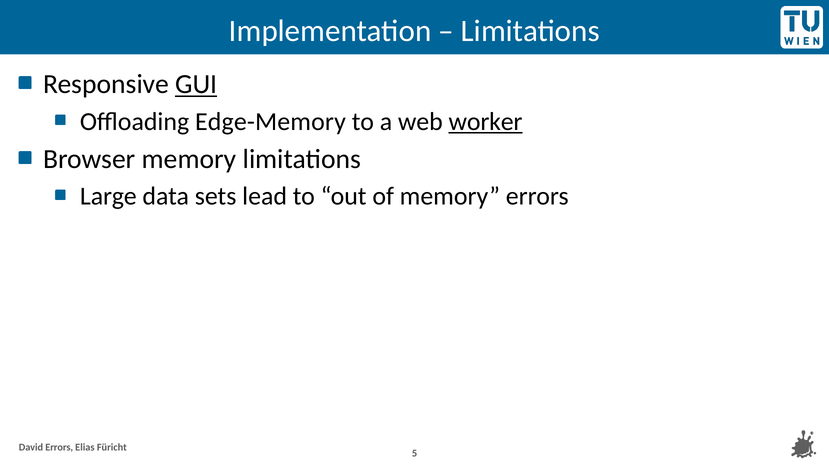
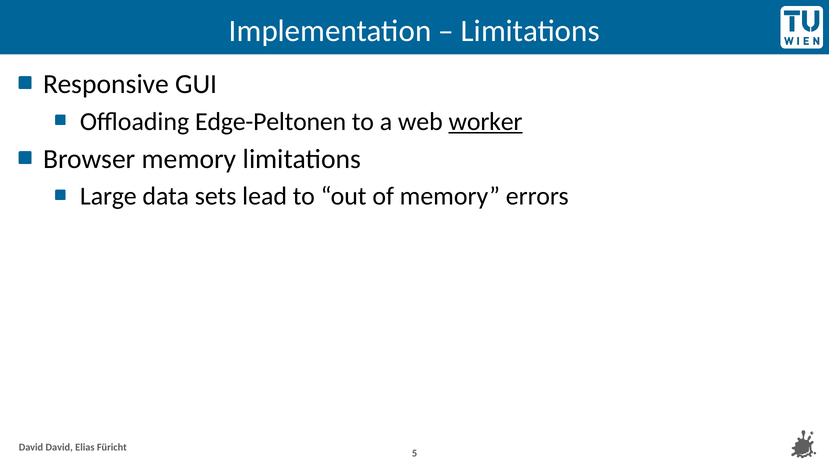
GUI underline: present -> none (196, 84)
Edge-Memory: Edge-Memory -> Edge-Peltonen (271, 122)
David Errors: Errors -> David (59, 448)
